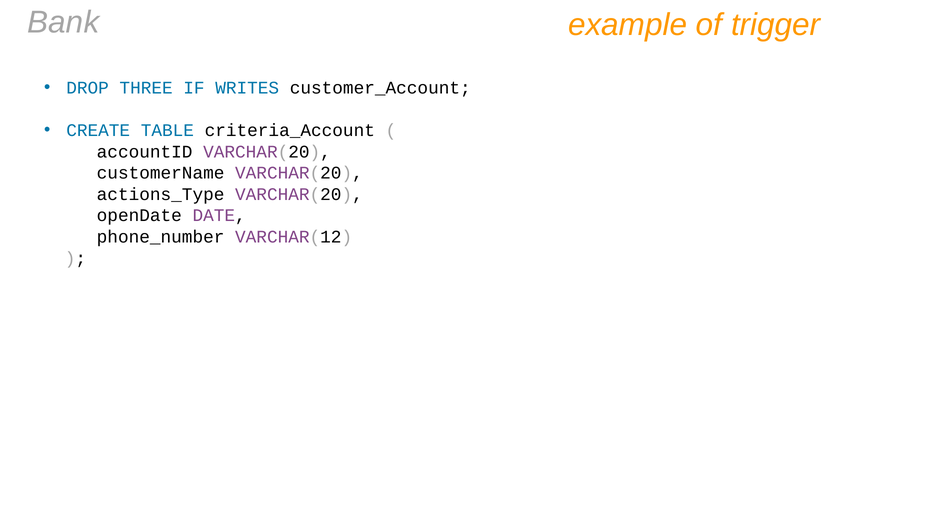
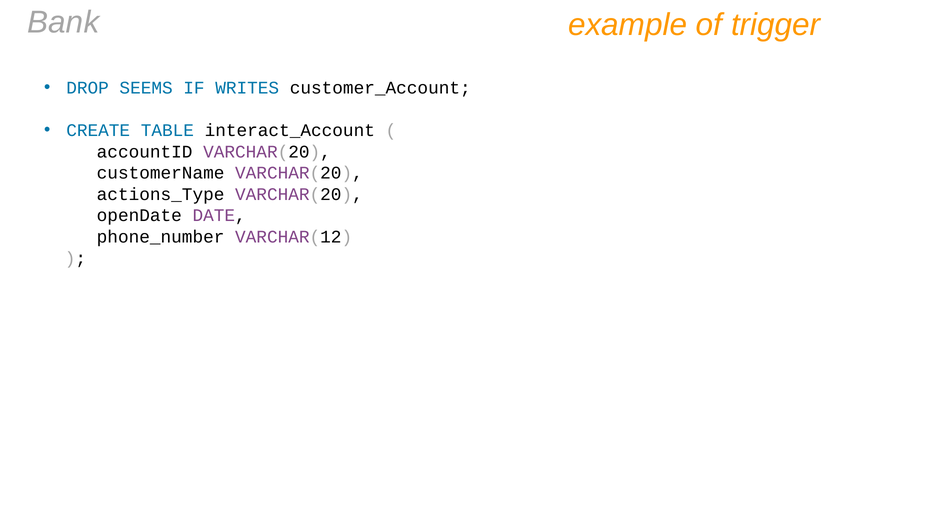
THREE: THREE -> SEEMS (146, 88)
criteria_Account: criteria_Account -> interact_Account (290, 131)
